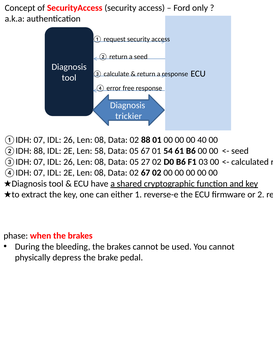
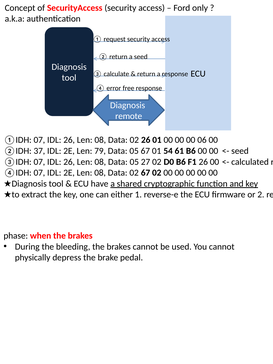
trickier: trickier -> remote (129, 116)
02 88: 88 -> 26 (146, 140)
40: 40 -> 06 (202, 140)
②IDH 88: 88 -> 37 (39, 151)
58: 58 -> 79 (100, 151)
F1 03: 03 -> 26 (203, 162)
